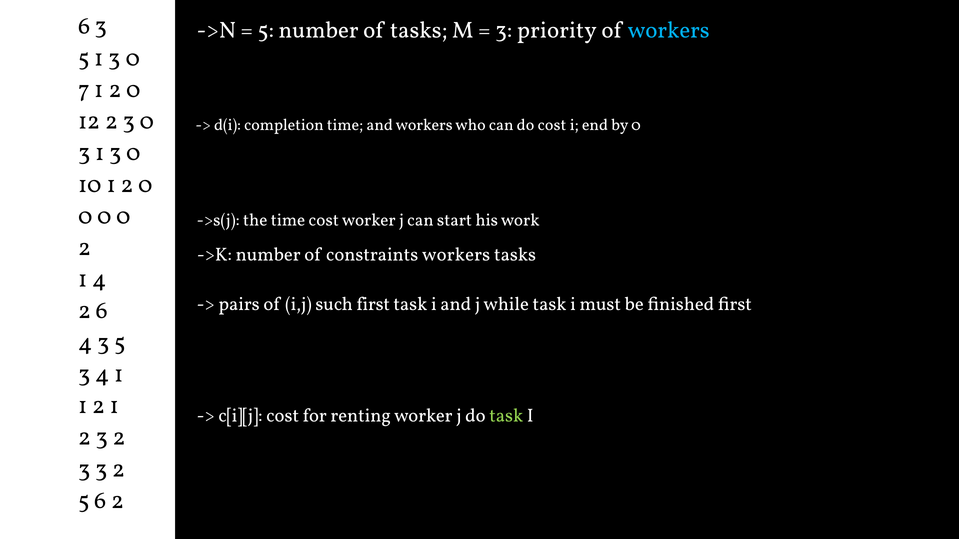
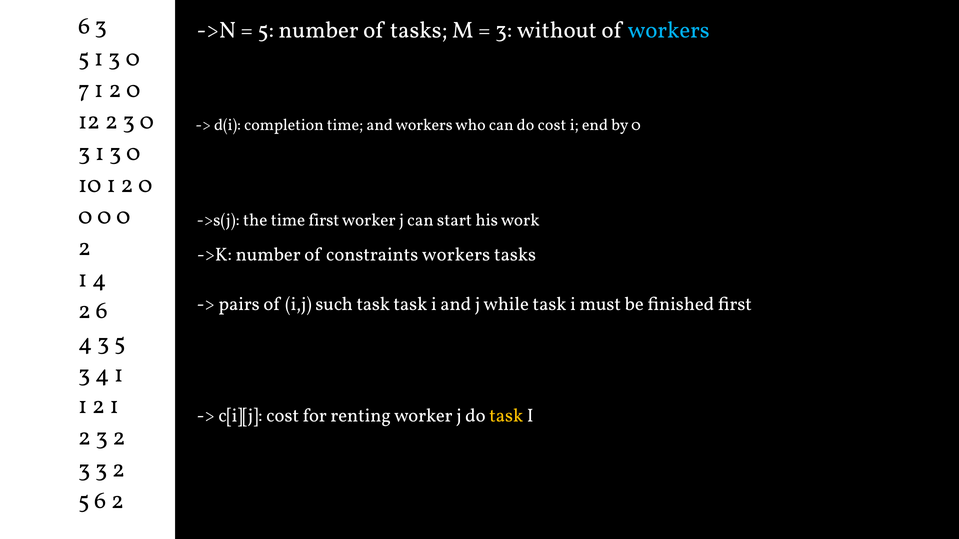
priority: priority -> without (557, 30)
time cost: cost -> first (324, 220)
such first: first -> task (373, 304)
task colour: light green -> yellow (506, 416)
